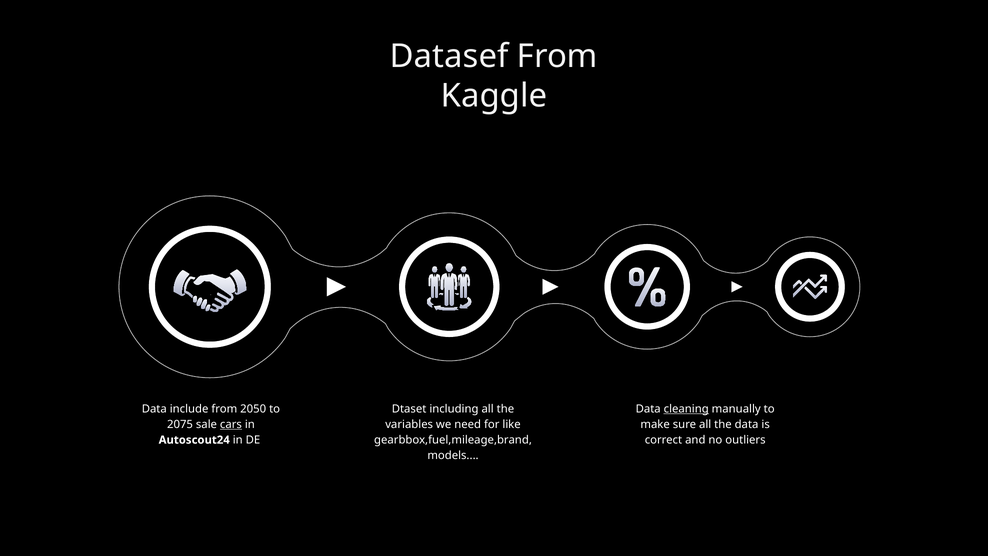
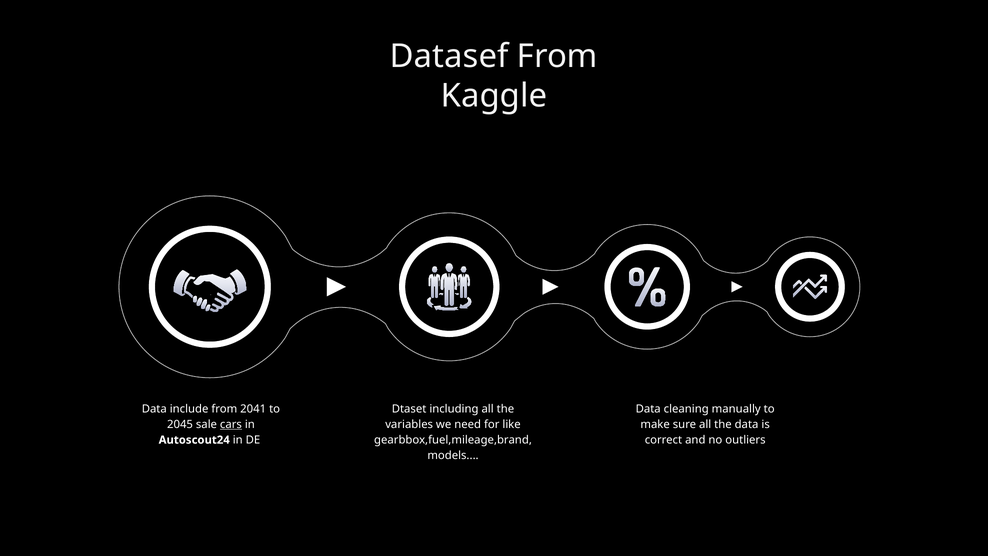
2050: 2050 -> 2041 (253, 409)
cleaning underline: present -> none (686, 409)
2075: 2075 -> 2045 (180, 424)
